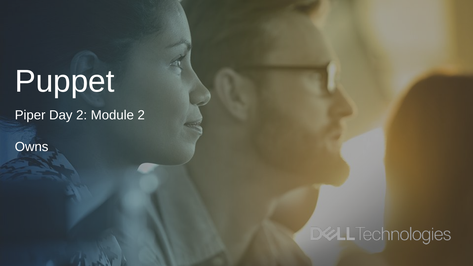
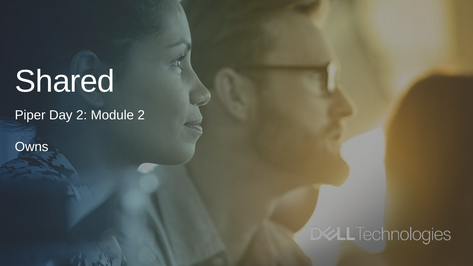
Puppet: Puppet -> Shared (65, 82)
